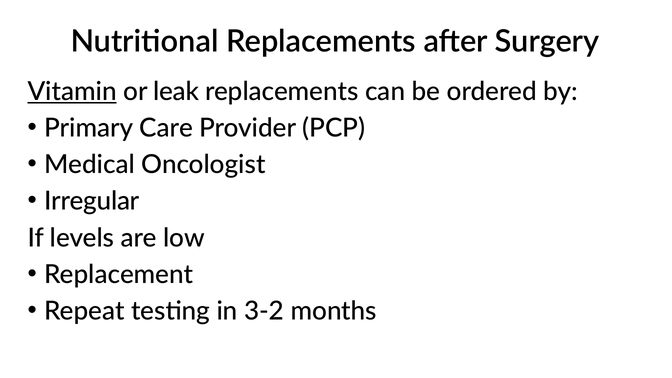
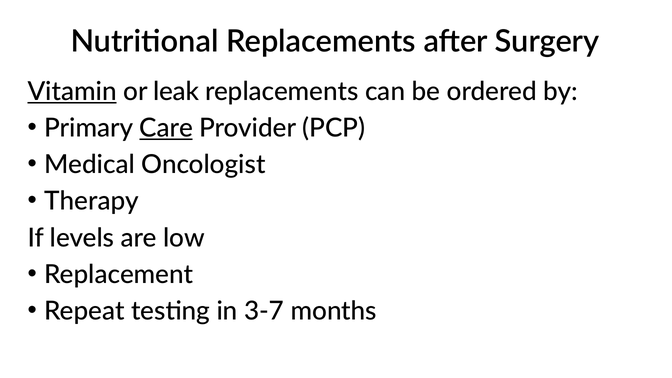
Care underline: none -> present (166, 128)
Irregular: Irregular -> Therapy (92, 201)
3-2: 3-2 -> 3-7 (264, 311)
